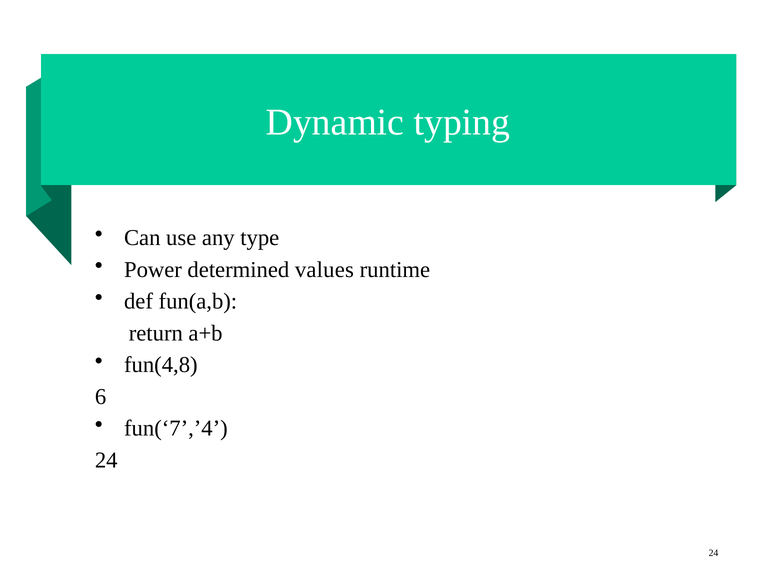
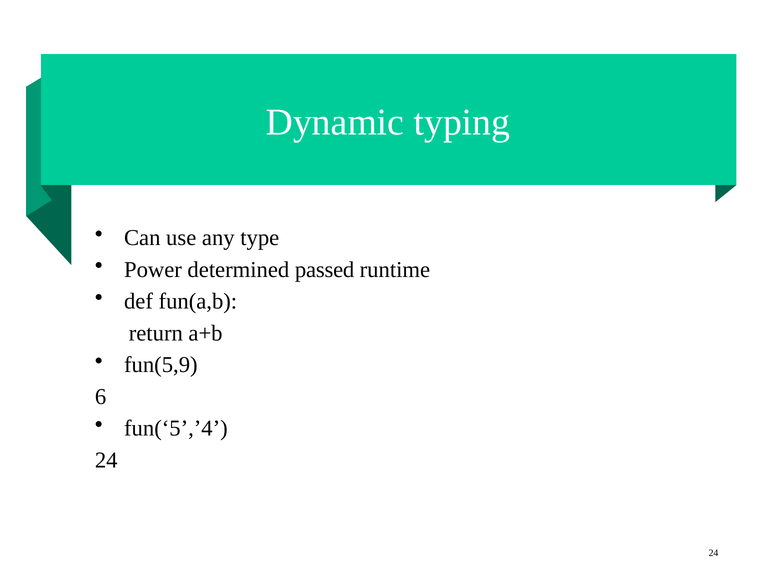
values: values -> passed (325, 270)
fun(4,8: fun(4,8 -> fun(5,9 (161, 365)
fun(‘7’,’4: fun(‘7’,’4 -> fun(‘5’,’4 (176, 428)
